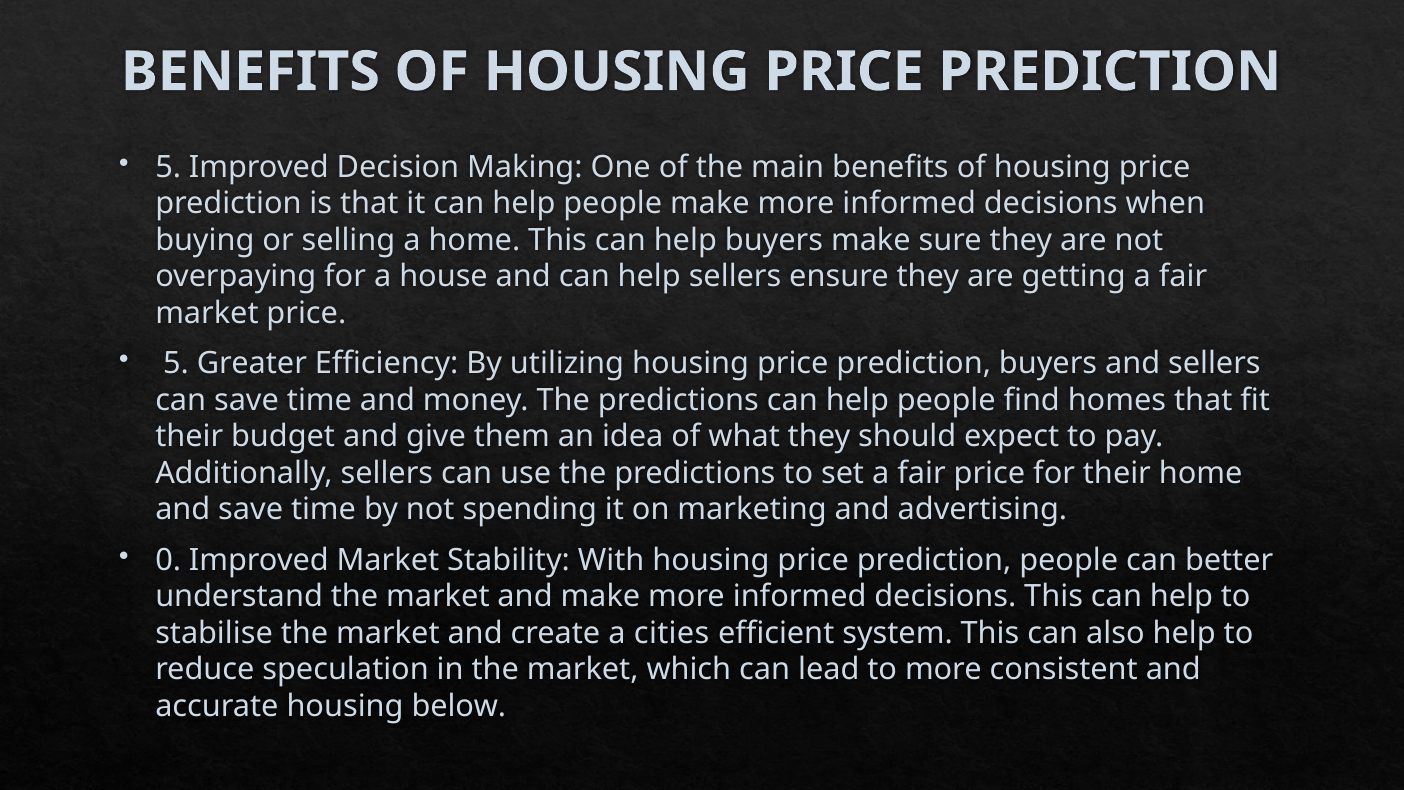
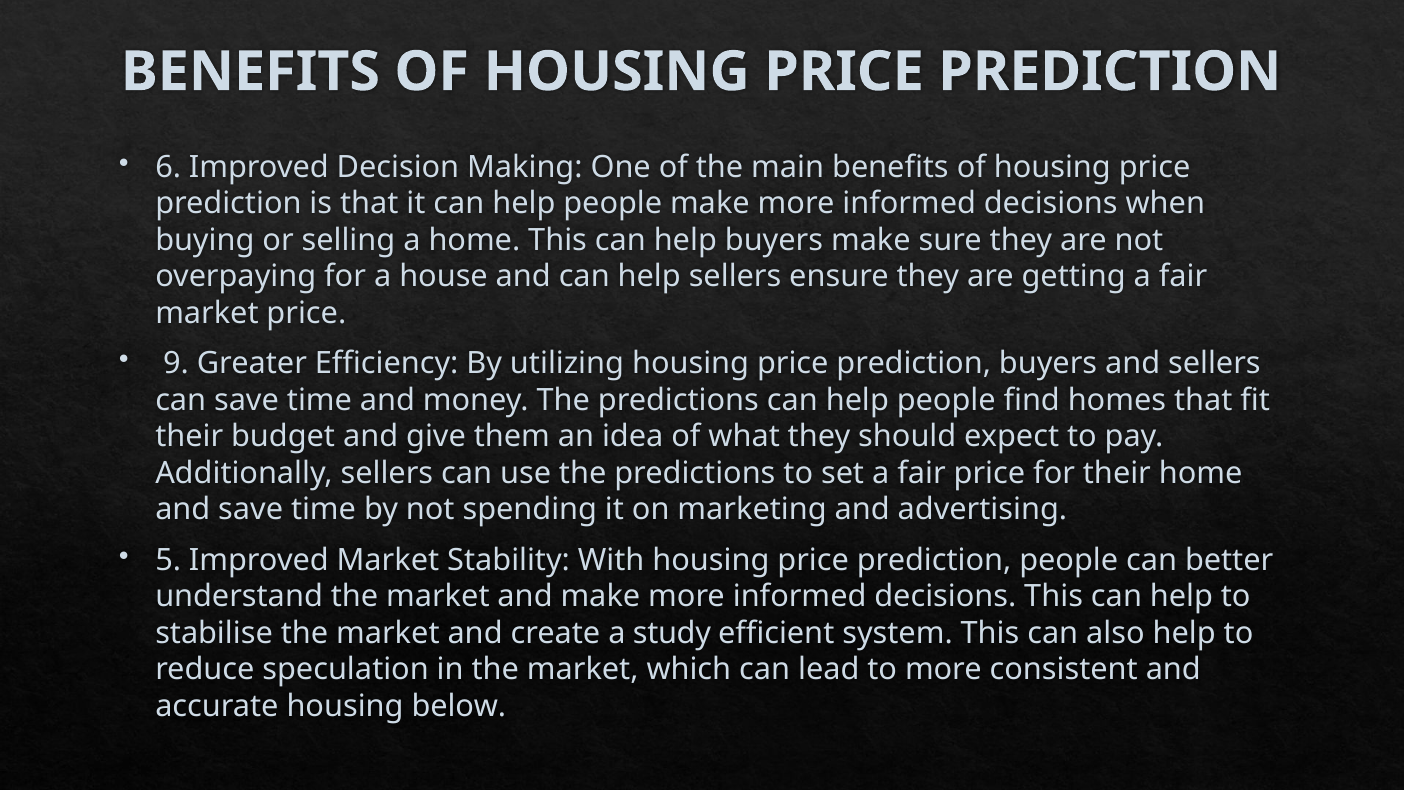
5: 5 -> 6 (168, 167)
5: 5 -> 9 (176, 364)
0: 0 -> 5 (168, 560)
cities: cities -> study (672, 633)
